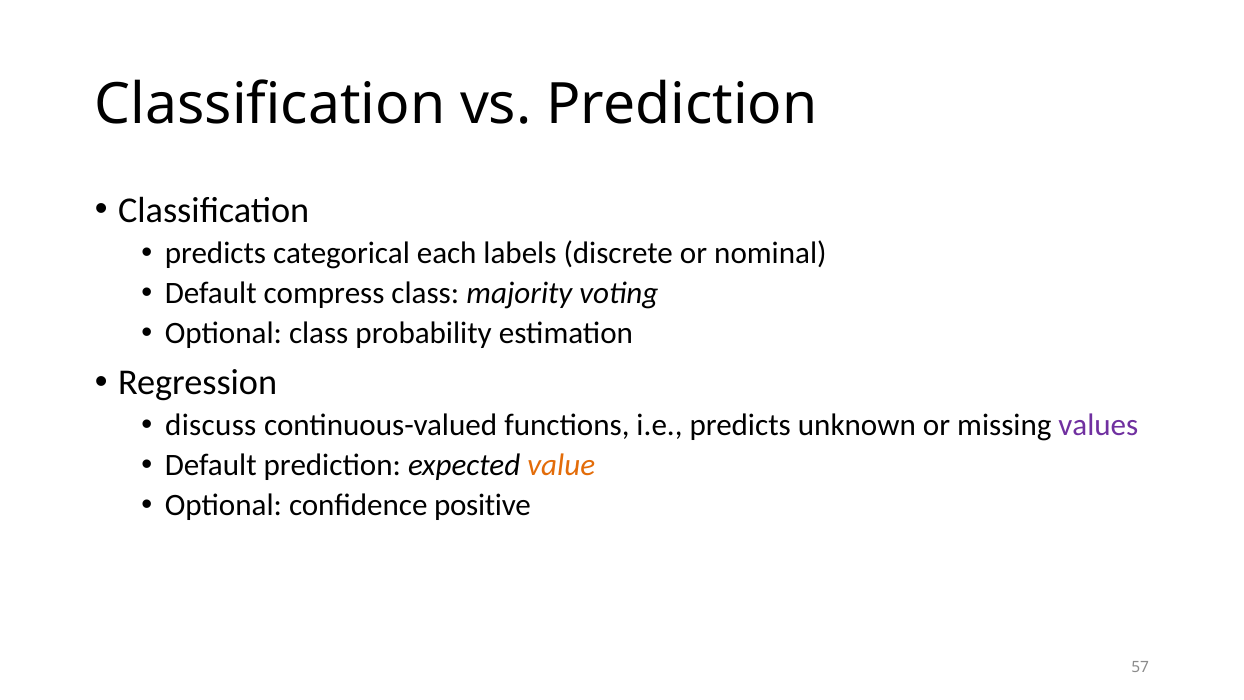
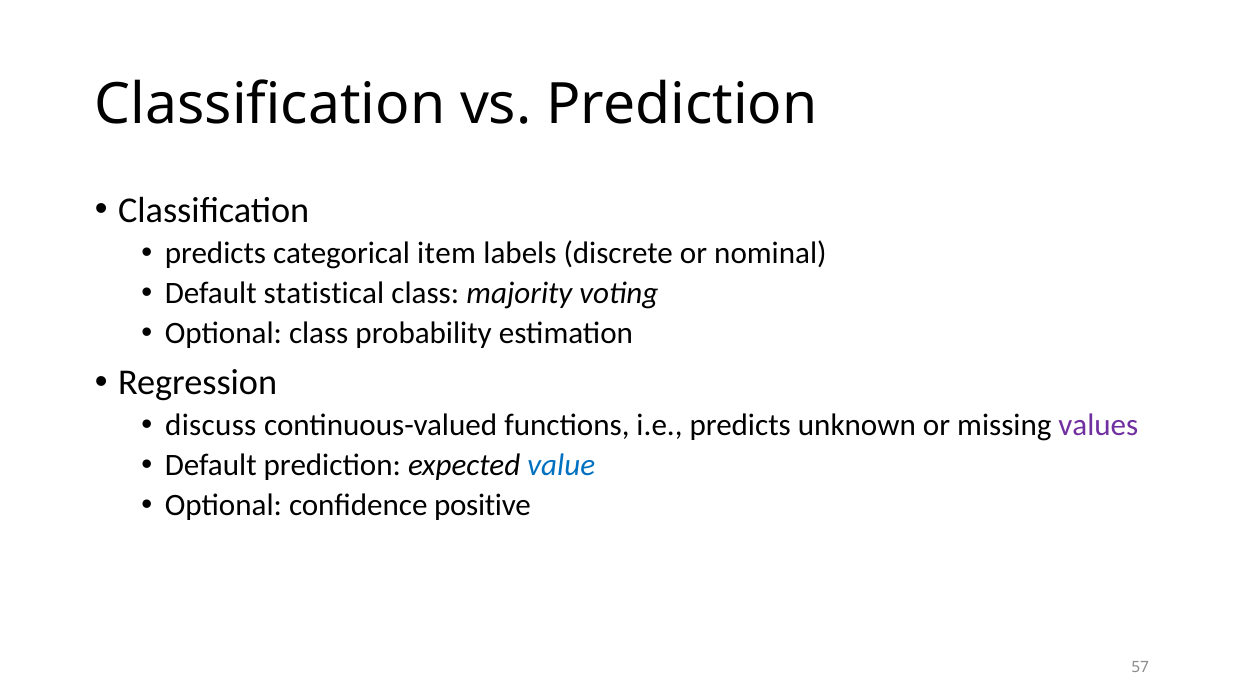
each: each -> item (447, 253)
compress: compress -> statistical (324, 293)
value colour: orange -> blue (561, 465)
